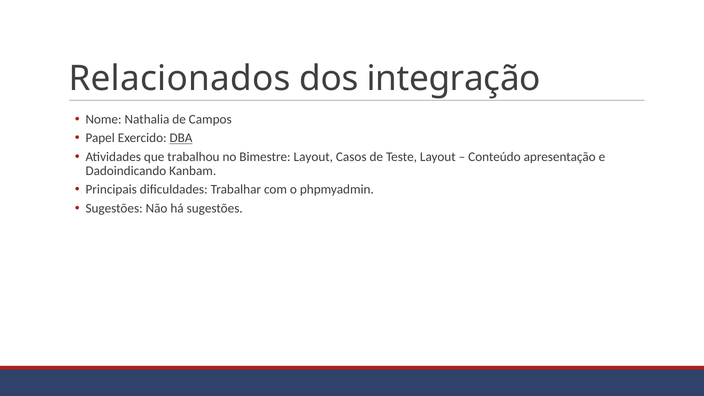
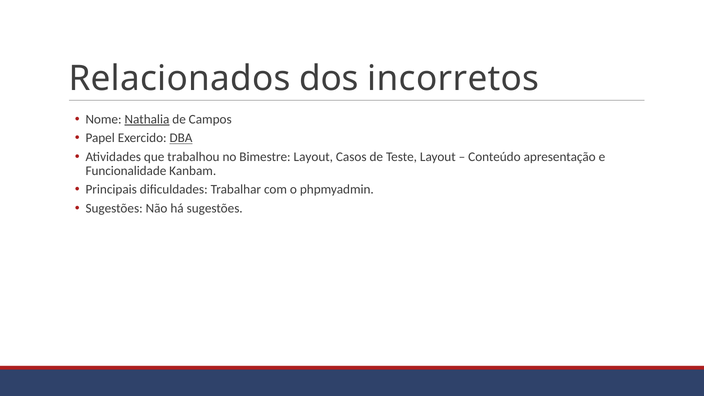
integração: integração -> incorretos (453, 79)
Nathalia underline: none -> present (147, 119)
Dadoindicando: Dadoindicando -> Funcionalidade (126, 171)
